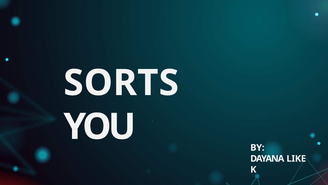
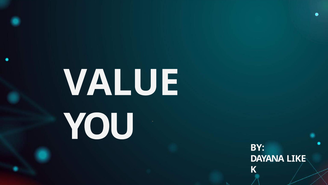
SORTS: SORTS -> VALUE (121, 83)
